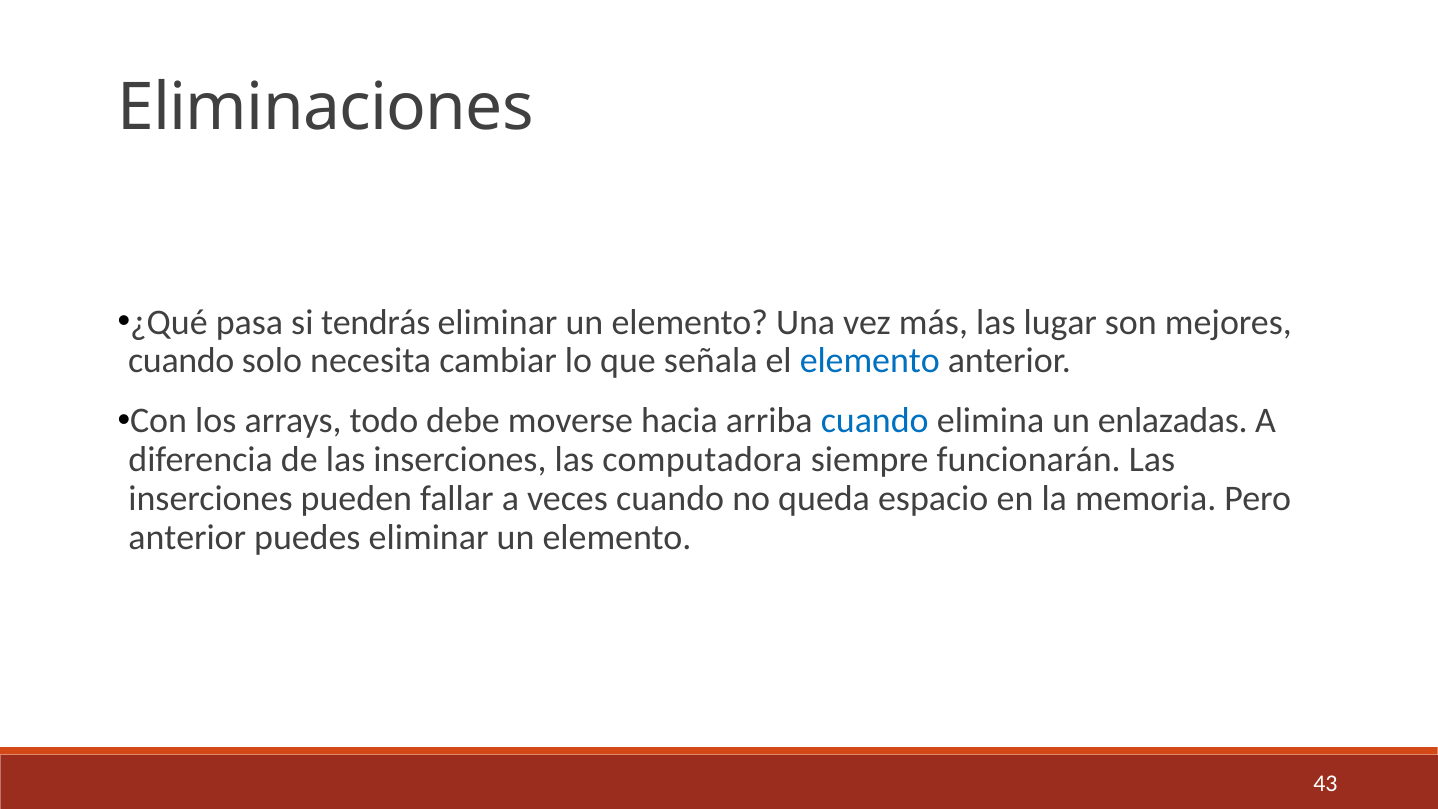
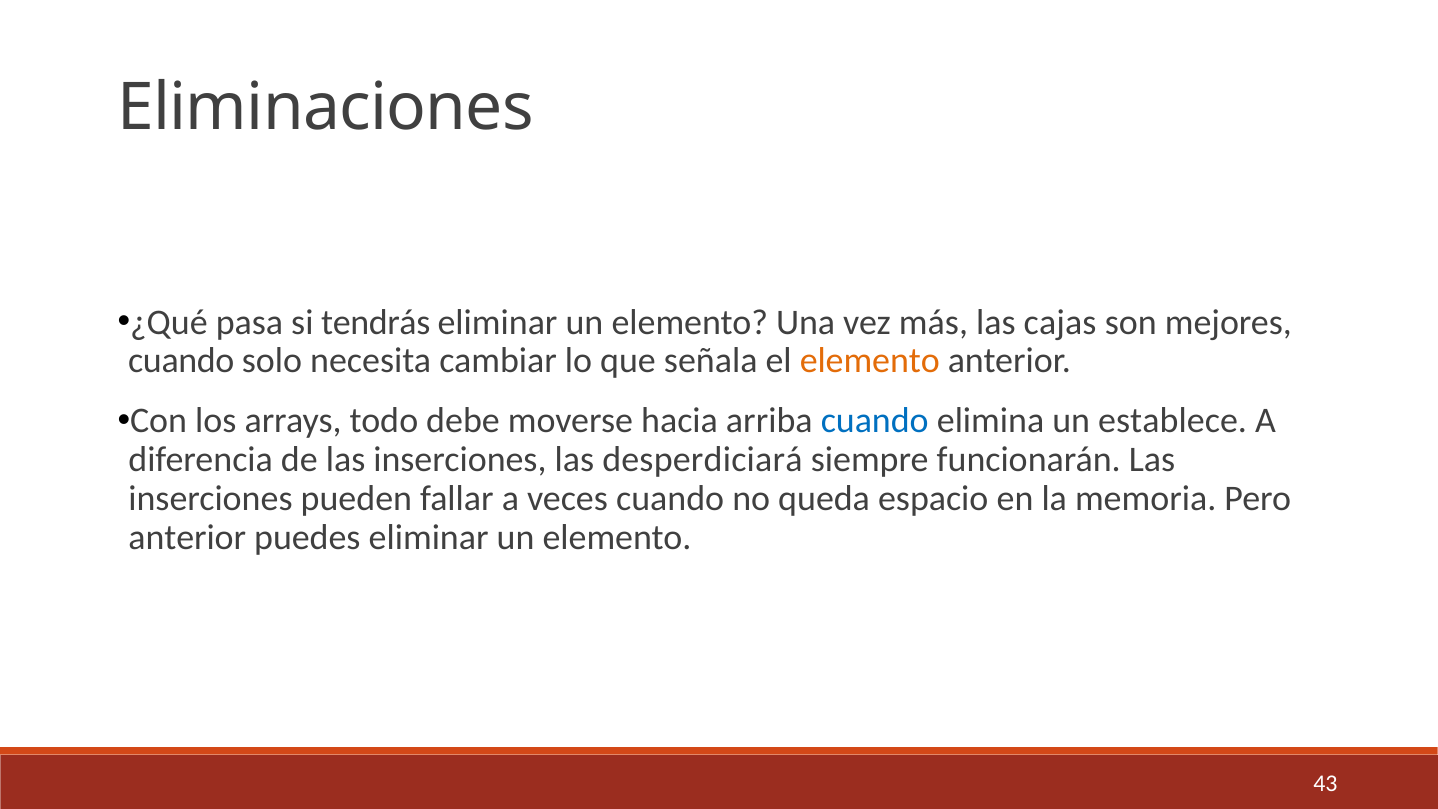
lugar: lugar -> cajas (1060, 322)
elemento colour: blue -> orange (870, 361)
enlazadas: enlazadas -> establece (1173, 421)
computadora: computadora -> desperdiciará (702, 460)
